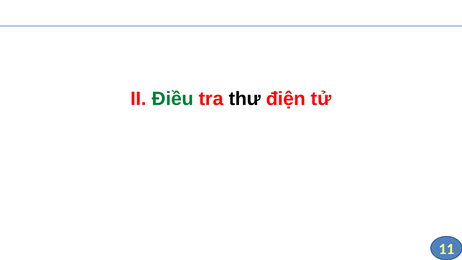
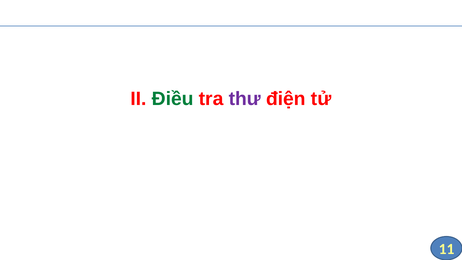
thư colour: black -> purple (245, 99)
